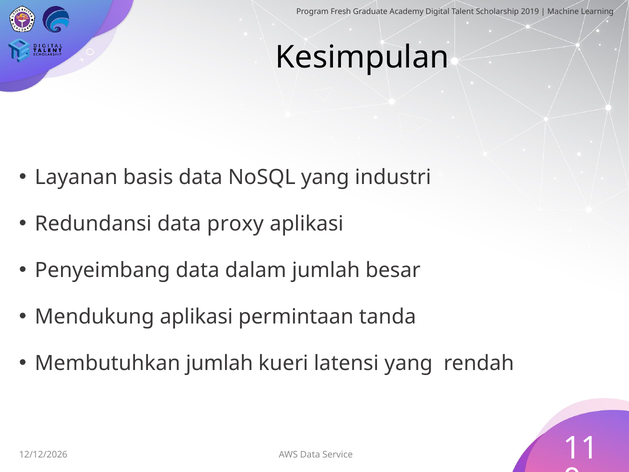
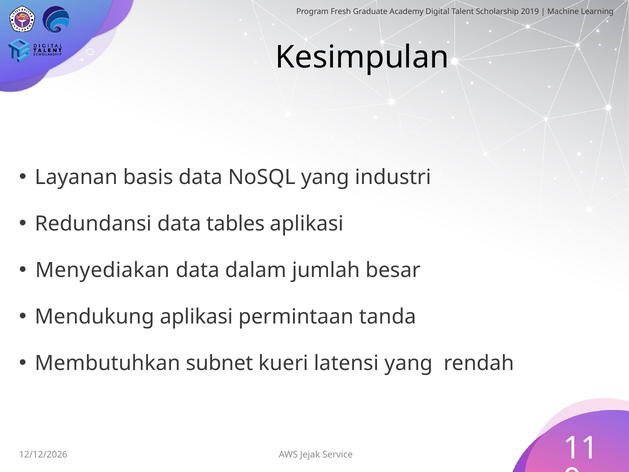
proxy: proxy -> tables (236, 224)
Penyeimbang: Penyeimbang -> Menyediakan (102, 270)
Membutuhkan jumlah: jumlah -> subnet (219, 363)
AWS Data: Data -> Jejak (310, 454)
